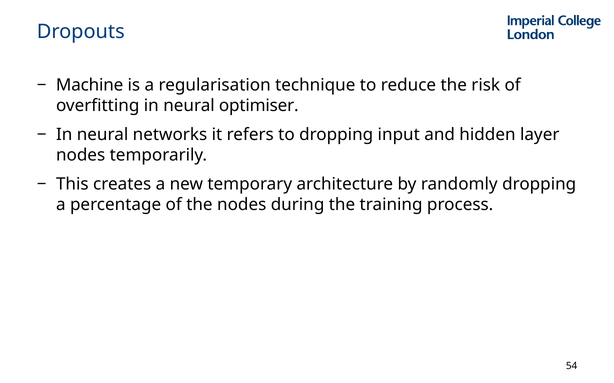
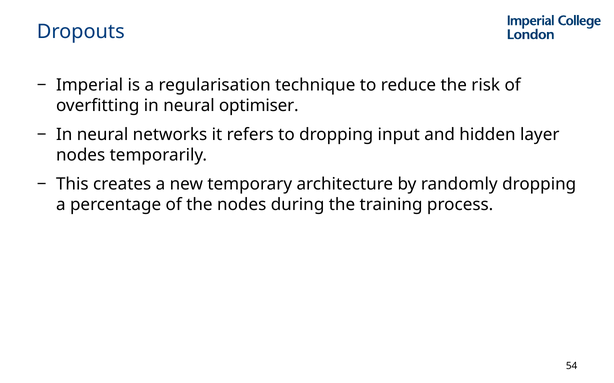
Machine: Machine -> Imperial (90, 85)
